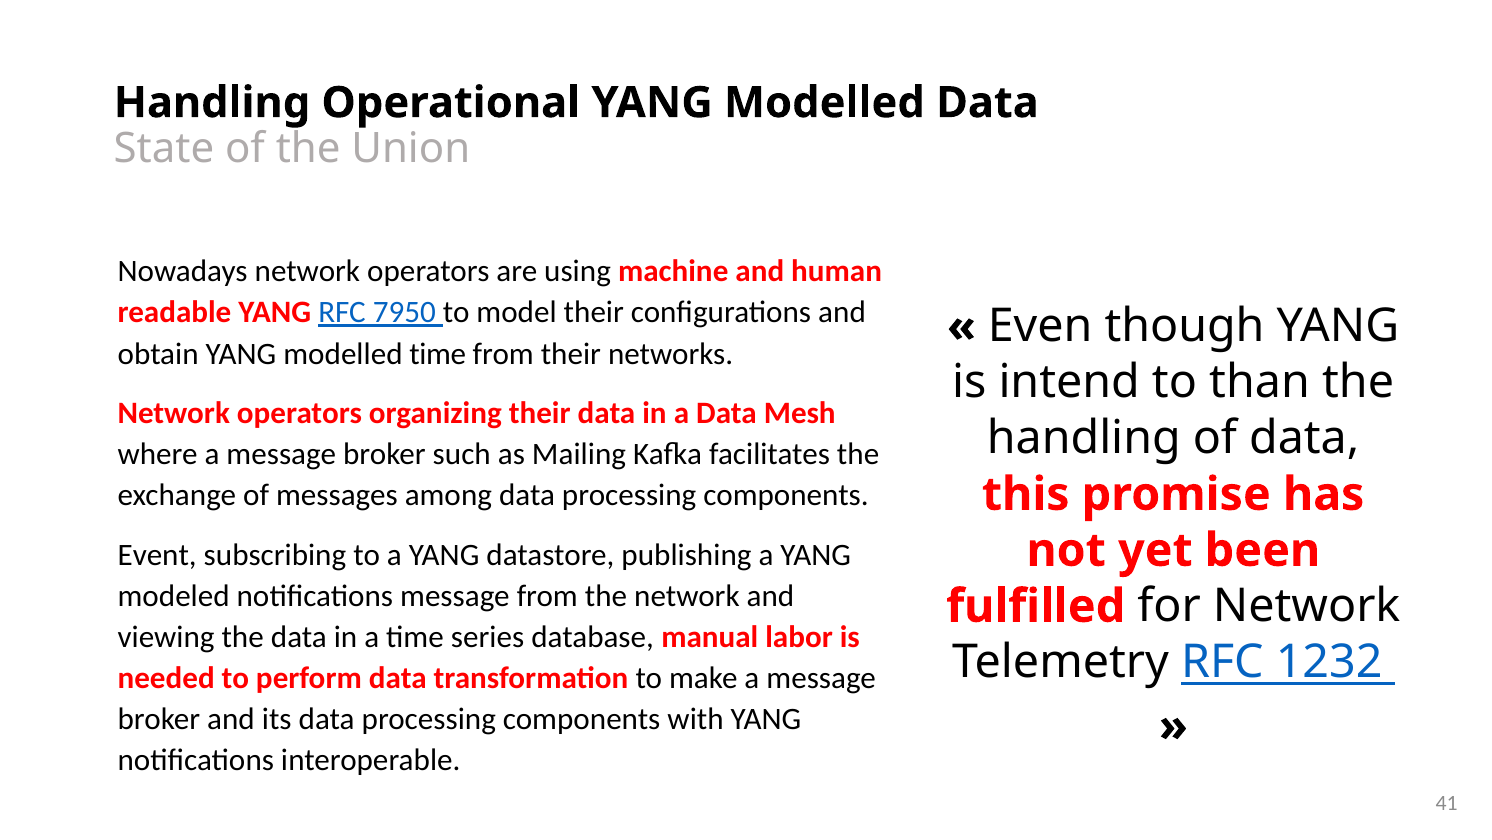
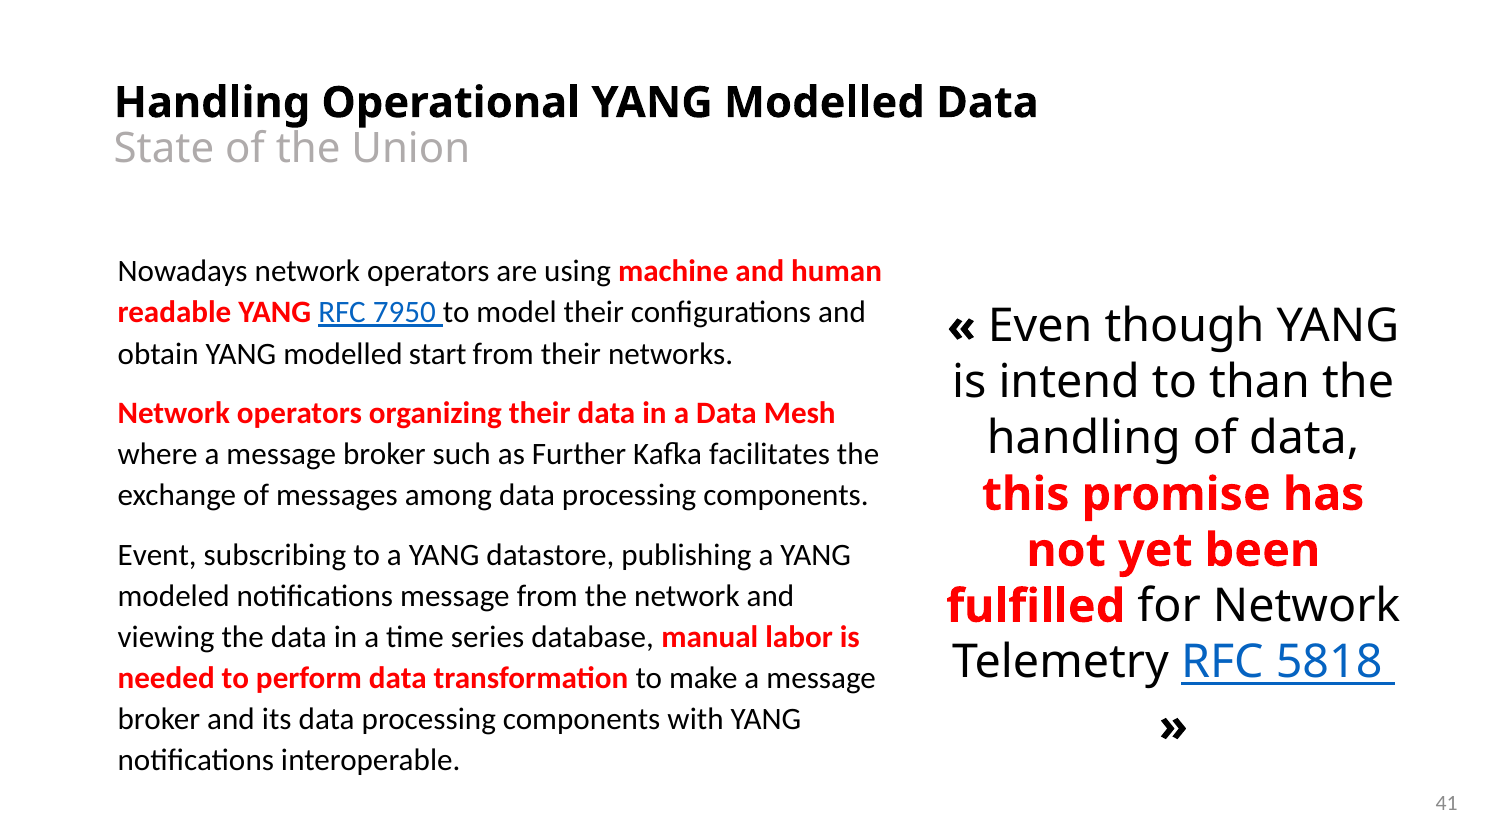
modelled time: time -> start (438, 354)
Mailing: Mailing -> Further (579, 454)
1232: 1232 -> 5818 (1329, 662)
